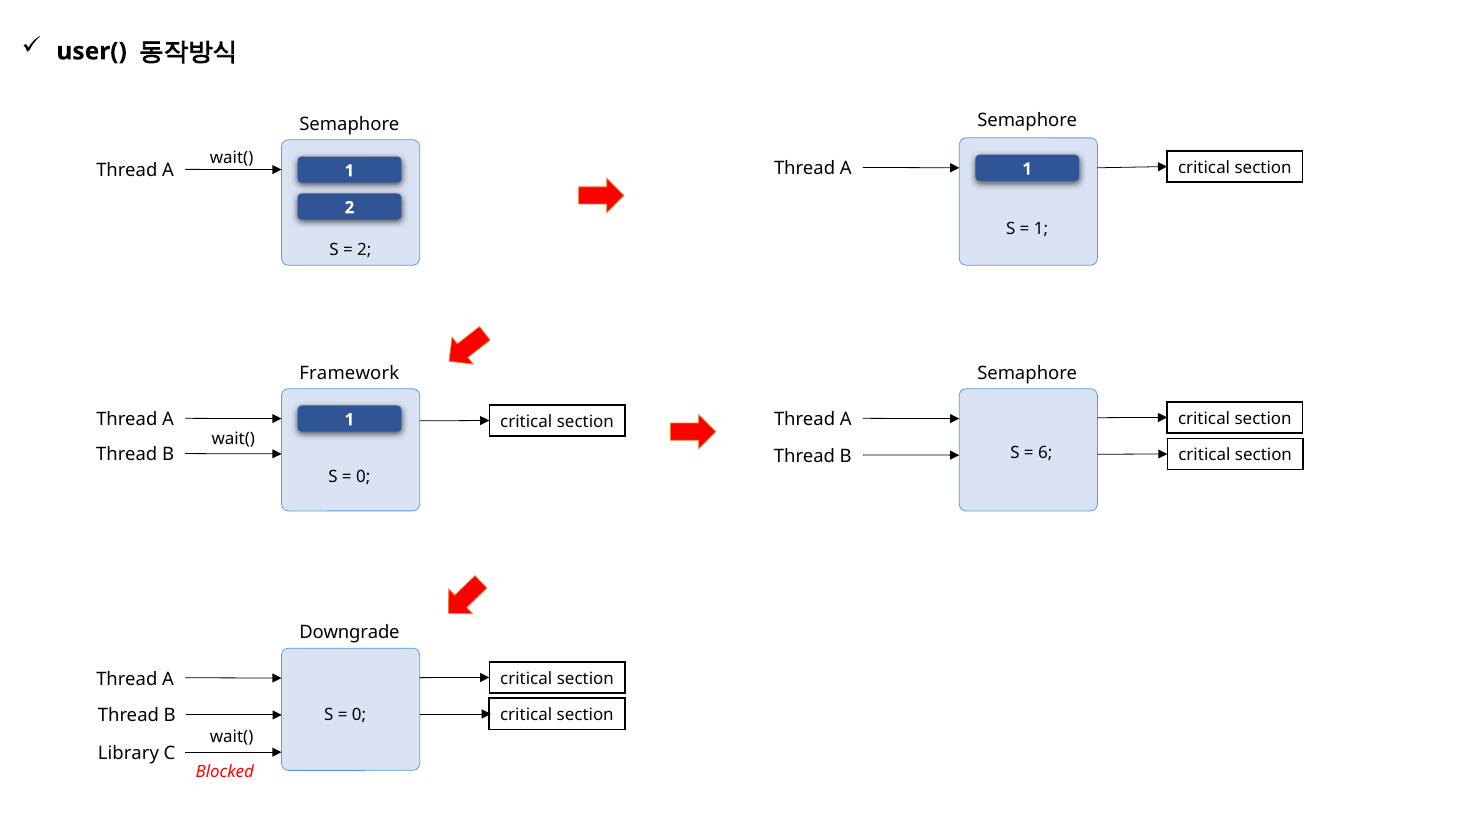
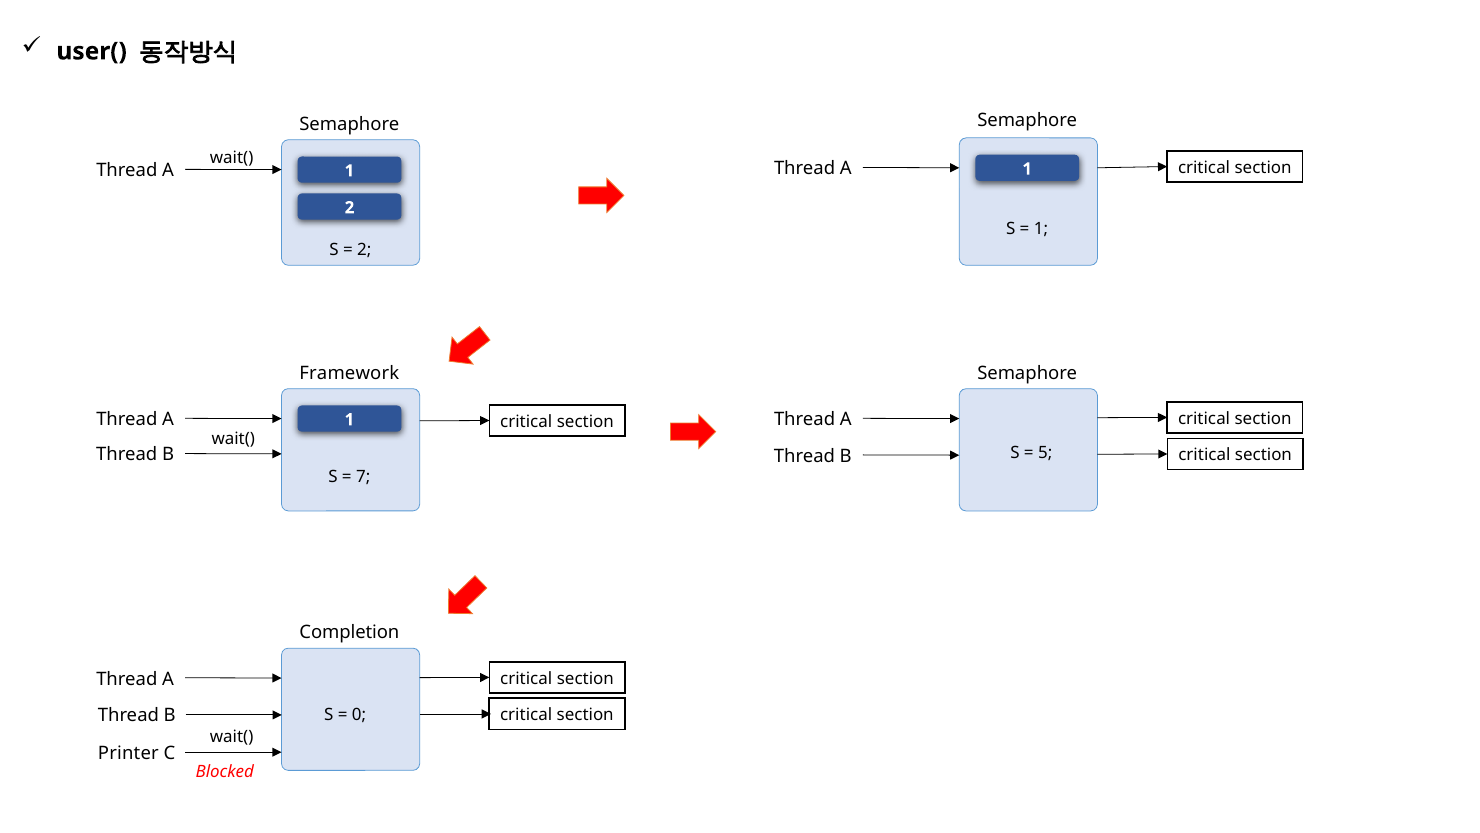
6: 6 -> 5 (1045, 453)
0: 0 -> 7 (363, 477)
Downgrade: Downgrade -> Completion (349, 632)
Library: Library -> Printer (128, 753)
